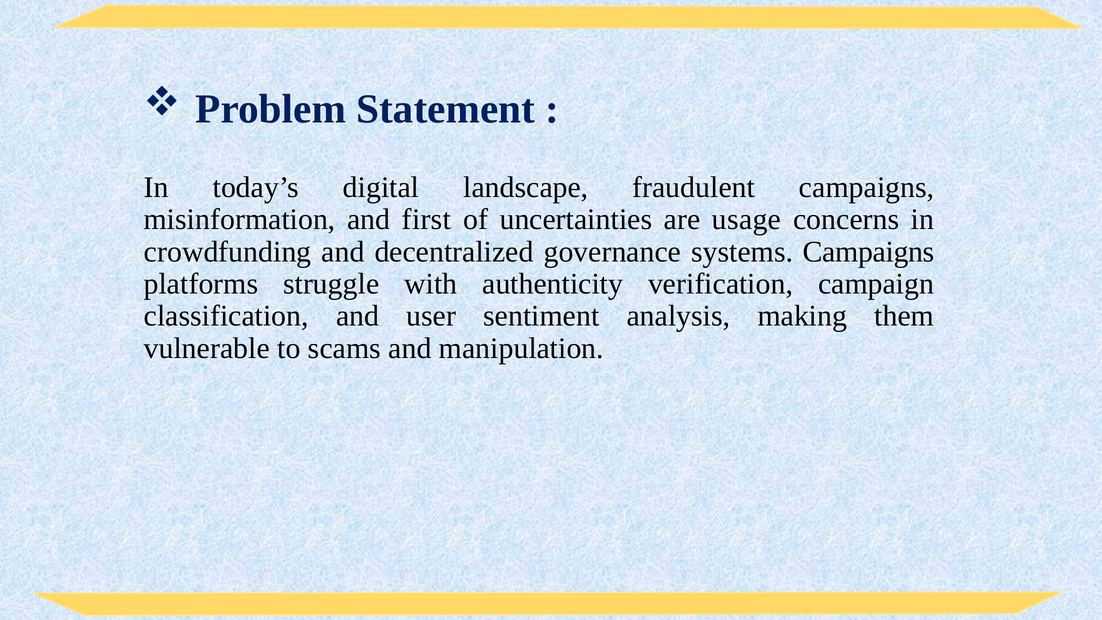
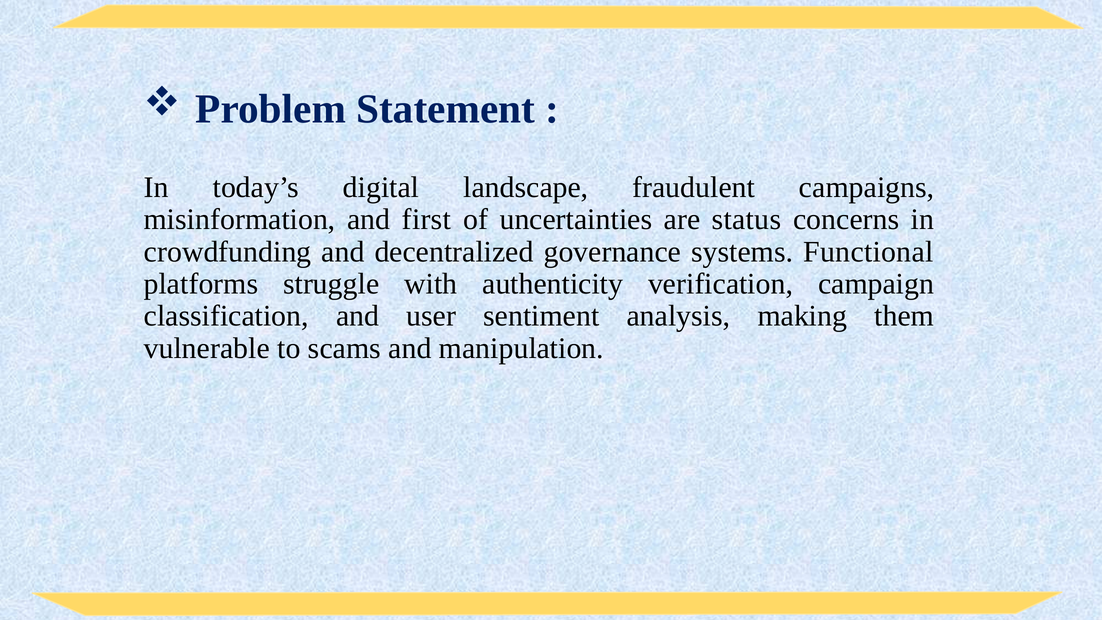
usage: usage -> status (747, 219)
systems Campaigns: Campaigns -> Functional (868, 252)
